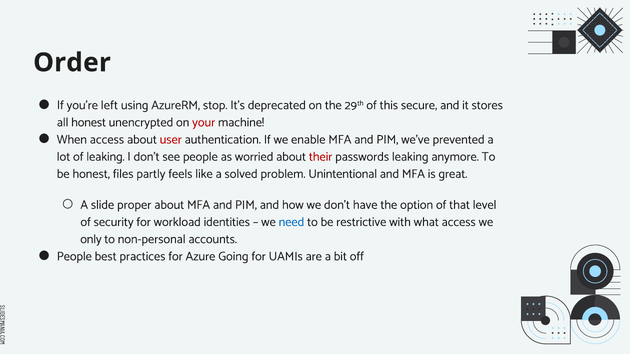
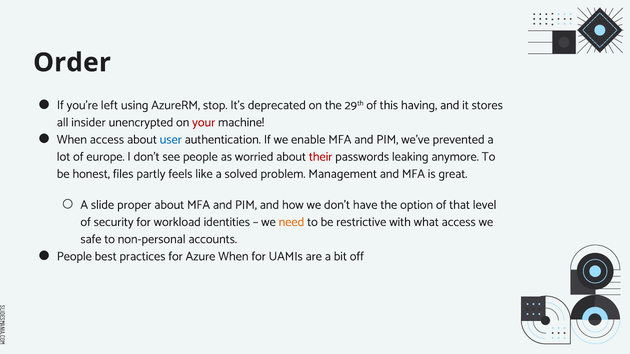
secure: secure -> having (419, 105)
all honest: honest -> insider (88, 122)
user colour: red -> blue (171, 140)
of leaking: leaking -> europe (105, 157)
Unintentional: Unintentional -> Management (343, 174)
need colour: blue -> orange (291, 222)
only: only -> safe (91, 239)
Azure Going: Going -> When (233, 256)
